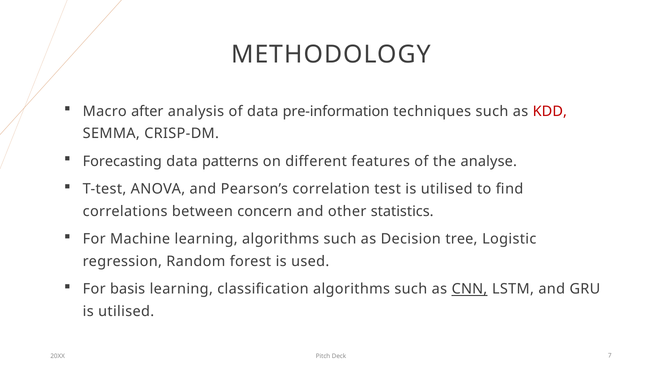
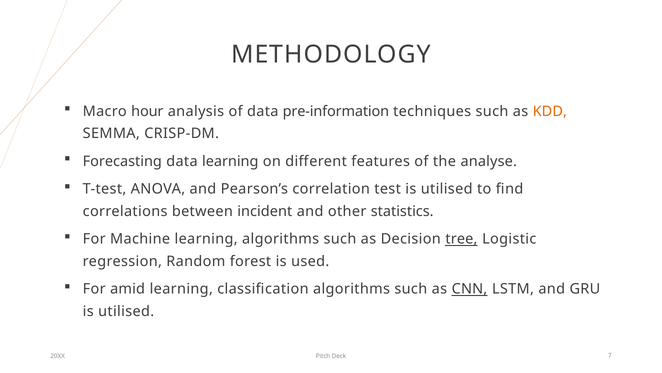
after: after -> hour (147, 111)
KDD colour: red -> orange (550, 111)
data patterns: patterns -> learning (230, 161)
concern: concern -> incident (265, 211)
tree underline: none -> present (461, 239)
basis: basis -> amid (128, 289)
